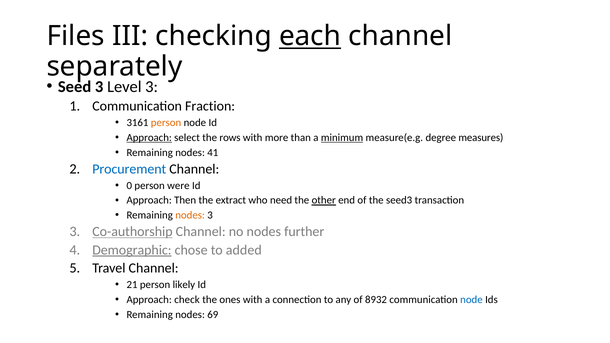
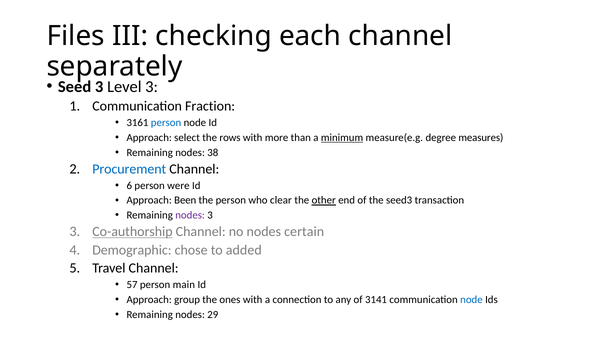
each underline: present -> none (310, 36)
person colour: orange -> blue (166, 123)
Approach underline: present -> none (149, 138)
41: 41 -> 38 (213, 153)
0: 0 -> 6 (129, 186)
Then: Then -> Been (185, 200)
the extract: extract -> person (231, 200)
need: need -> clear (281, 200)
nodes colour: orange -> purple (190, 215)
further: further -> certain (304, 232)
Demographic underline: present -> none (132, 250)
21: 21 -> 57 (132, 285)
likely: likely -> main (184, 285)
check: check -> group (187, 300)
8932: 8932 -> 3141 (376, 300)
69: 69 -> 29 (213, 315)
